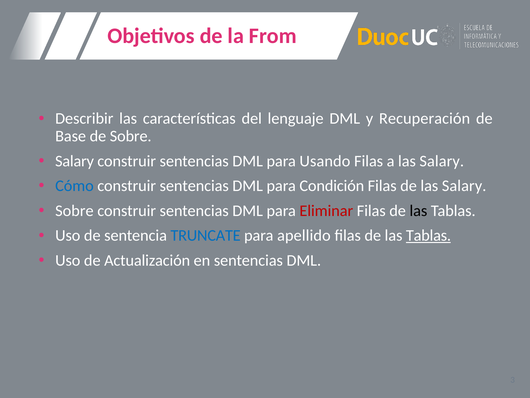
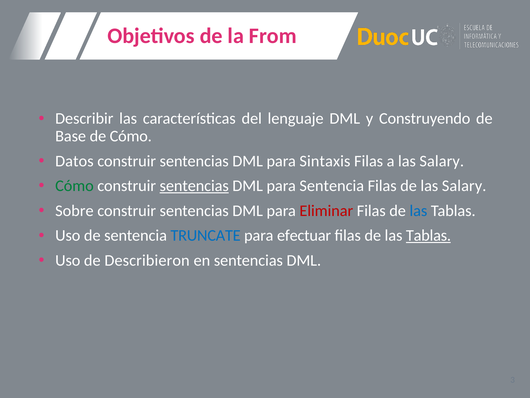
Recuperación: Recuperación -> Construyendo (425, 118)
de Sobre: Sobre -> Cómo (131, 136)
Salary: Salary -> Datos (74, 161)
Usando: Usando -> Sintaxis (325, 161)
Cómo colour: blue -> green (74, 186)
sentencias underline: none -> present (194, 186)
para Condición: Condición -> Sentencia (332, 186)
las colour: black -> blue (418, 210)
apellido: apellido -> efectuar (304, 235)
Actualización: Actualización -> Describieron (147, 260)
